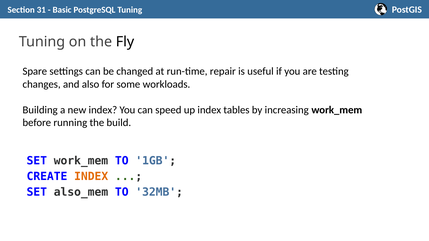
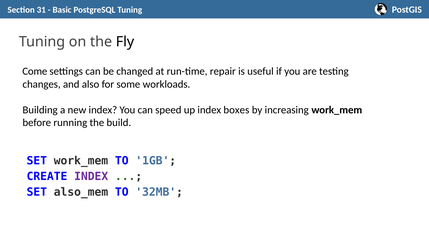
Spare: Spare -> Come (35, 71)
tables: tables -> boxes (236, 110)
INDEX colour: orange -> purple (91, 177)
